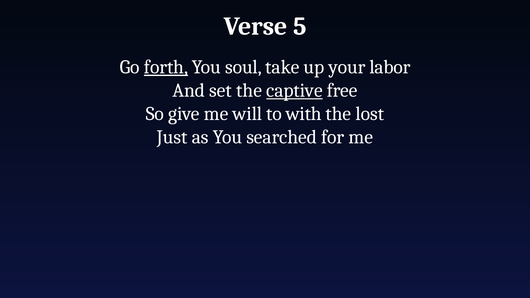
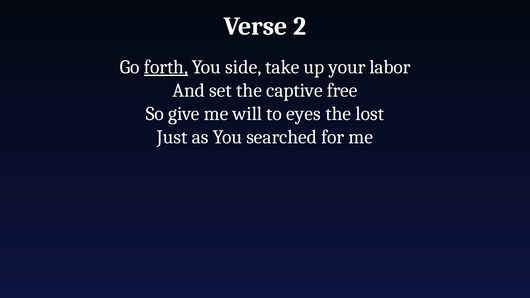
5: 5 -> 2 (300, 27)
soul: soul -> side (243, 67)
captive underline: present -> none (294, 90)
with: with -> eyes (304, 114)
